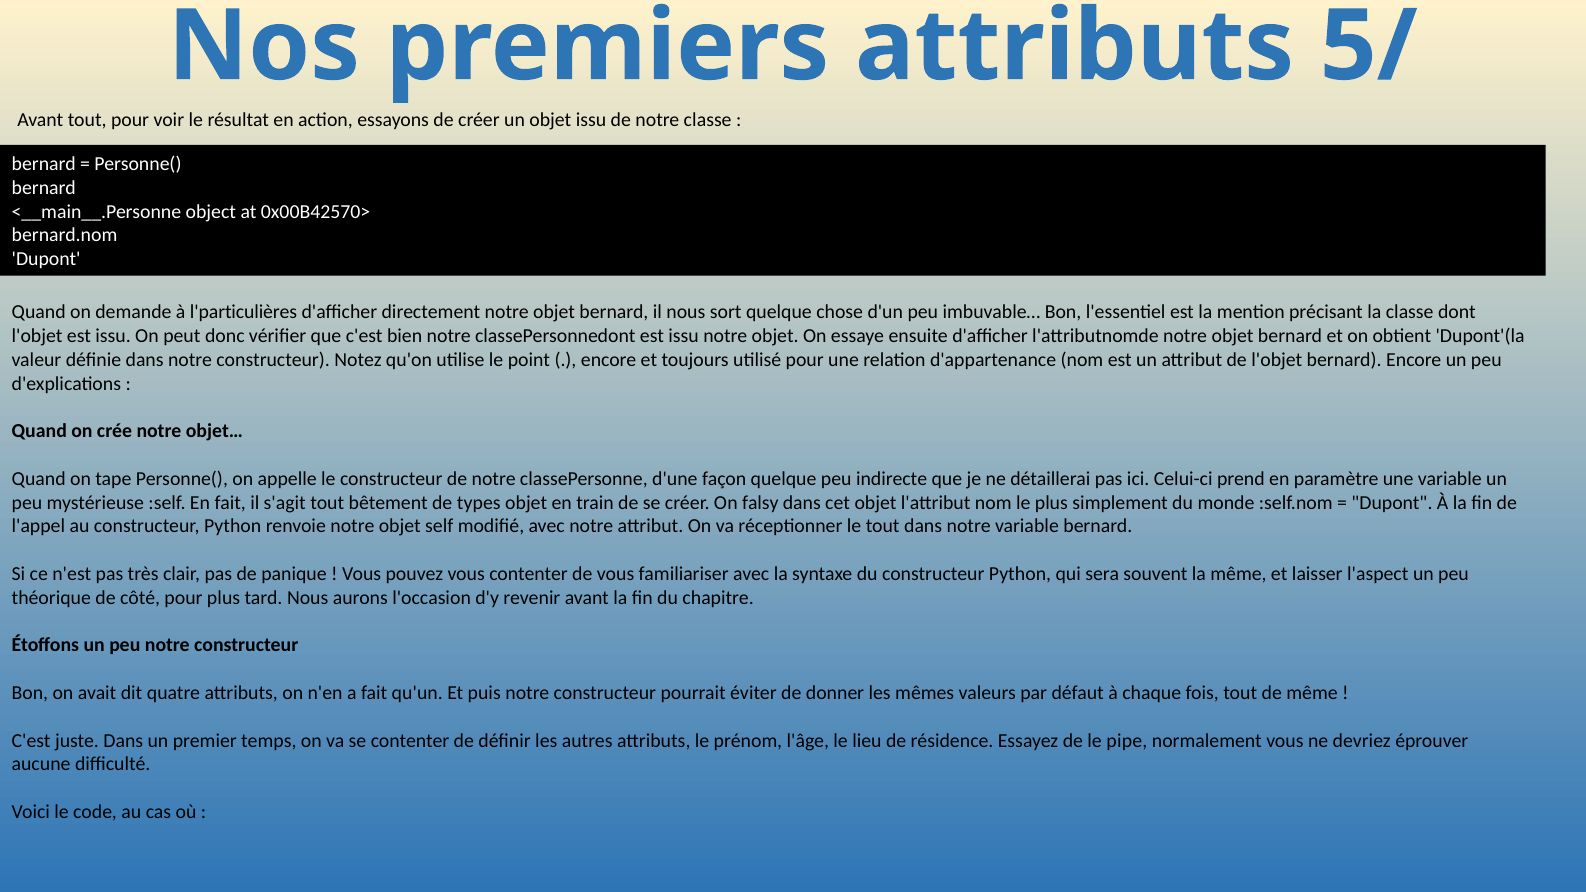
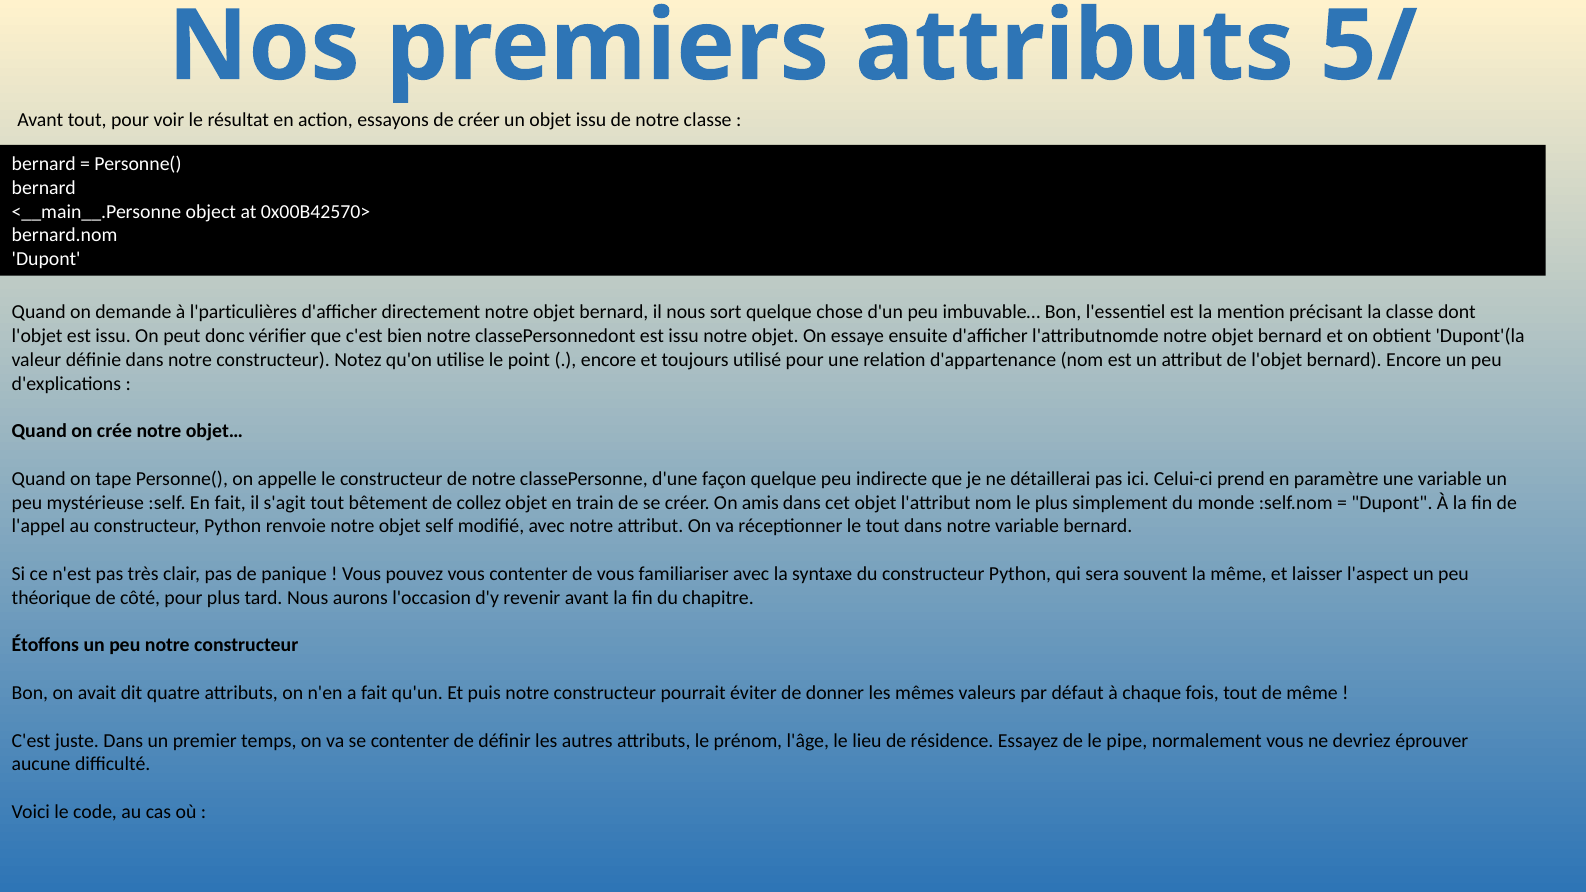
types: types -> collez (479, 503)
falsy: falsy -> amis (760, 503)
